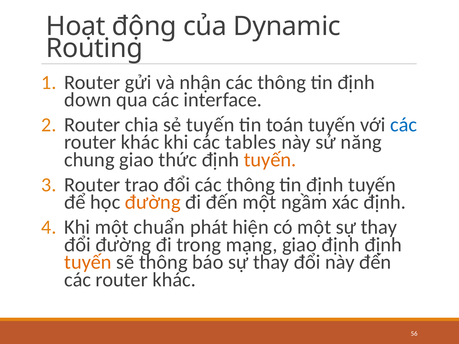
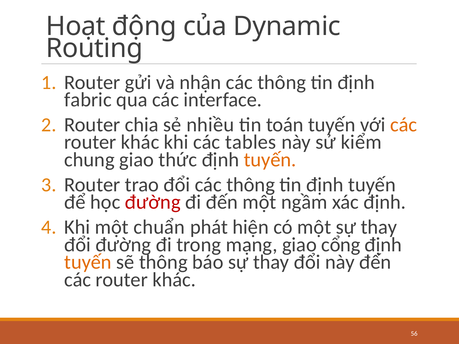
down: down -> fabric (88, 100)
sẻ tuyến: tuyến -> nhiều (210, 125)
các colour: blue -> orange (404, 125)
năng: năng -> kiểm (361, 142)
đường colour: orange -> red (153, 202)
giao định: định -> cổng (341, 245)
